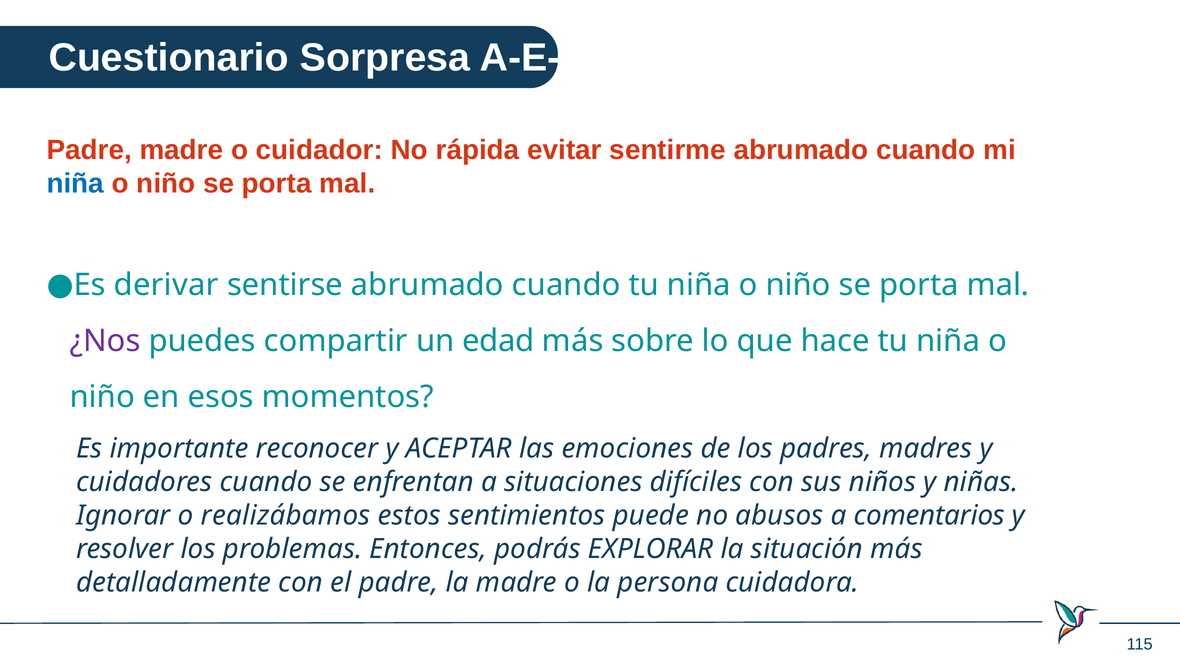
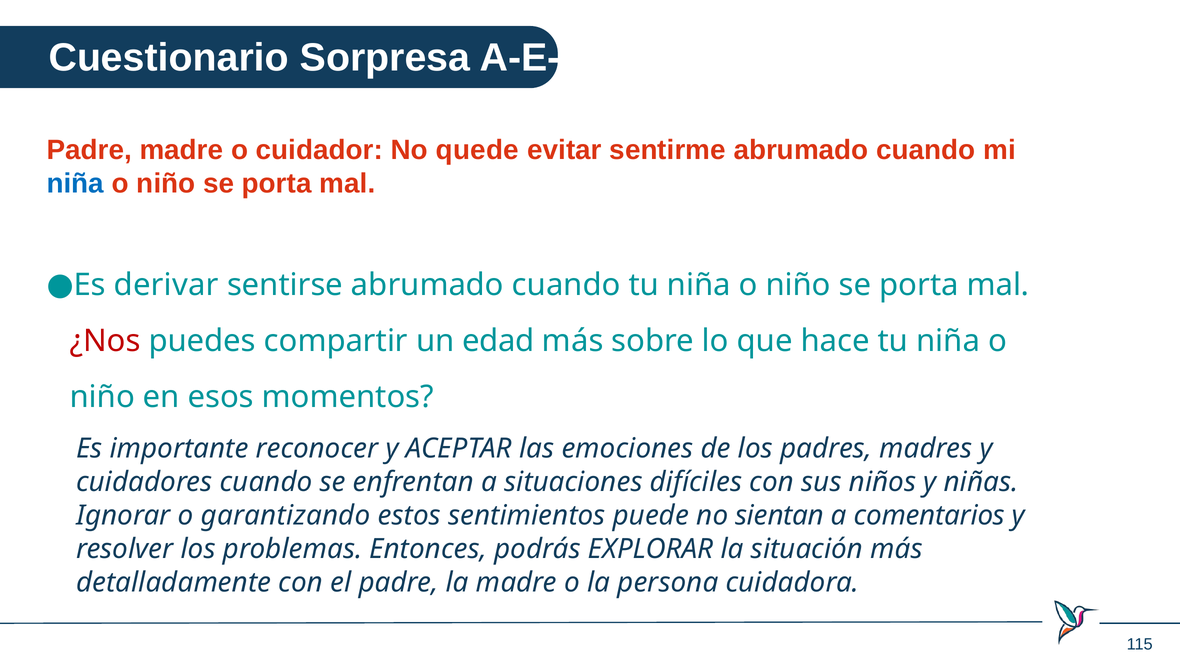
rápida: rápida -> quede (477, 150)
¿Nos colour: purple -> red (105, 341)
realizábamos: realizábamos -> garantizando (286, 515)
abusos: abusos -> sientan (780, 515)
